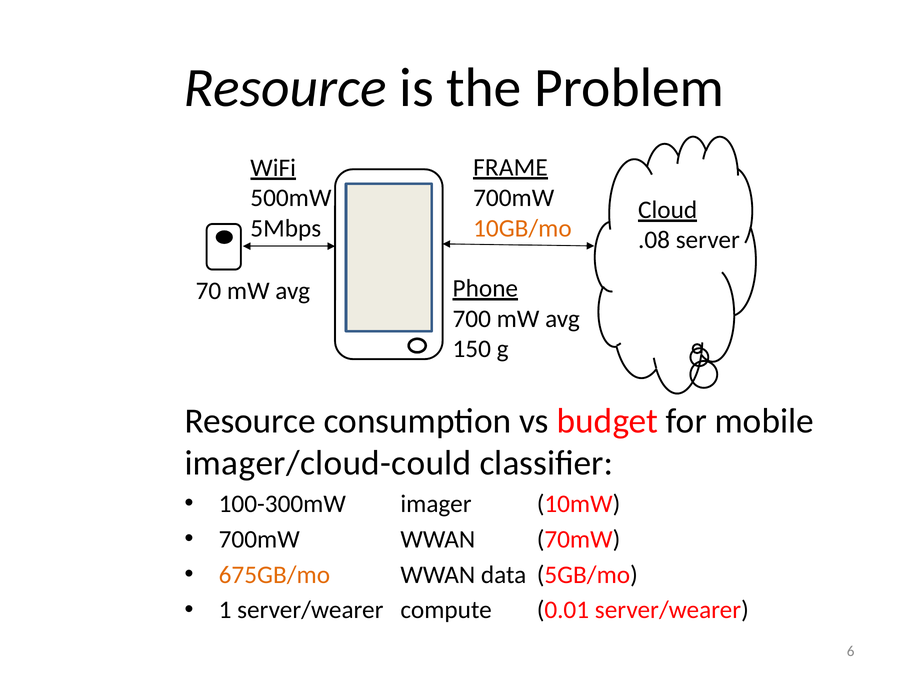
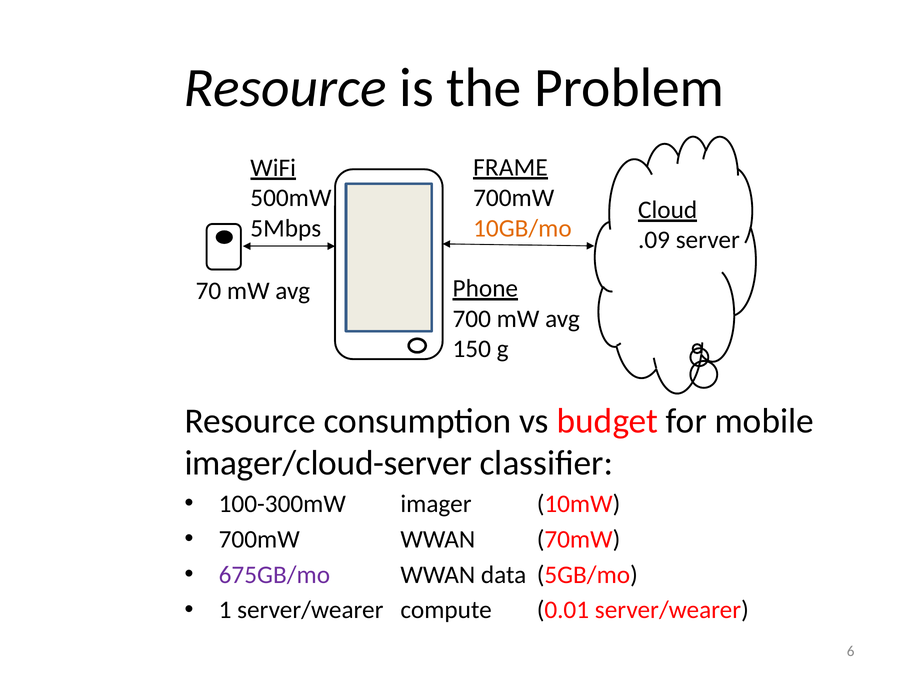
.08: .08 -> .09 (654, 240)
imager/cloud-could: imager/cloud-could -> imager/cloud-server (328, 463)
675GB/mo colour: orange -> purple (274, 575)
